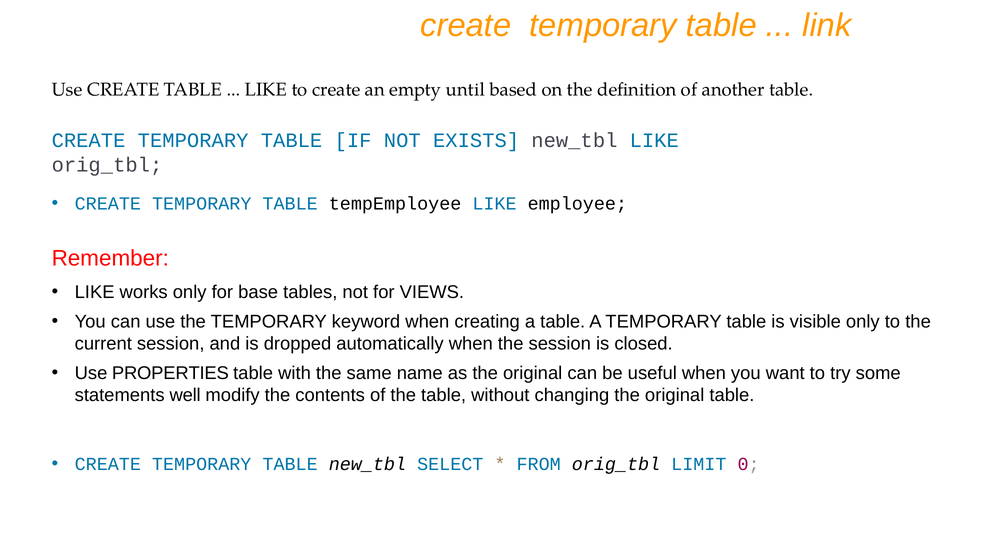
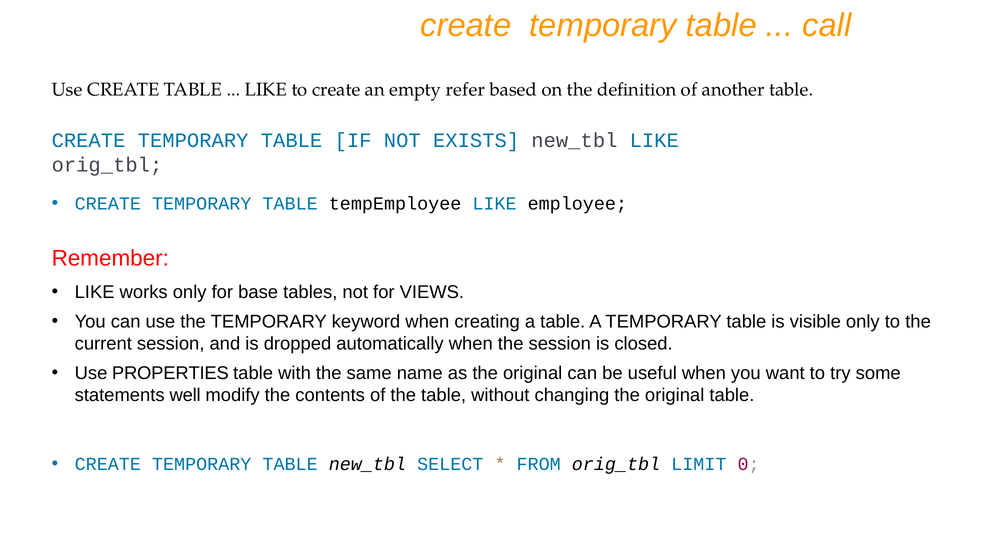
link: link -> call (827, 26)
until: until -> refer (465, 90)
